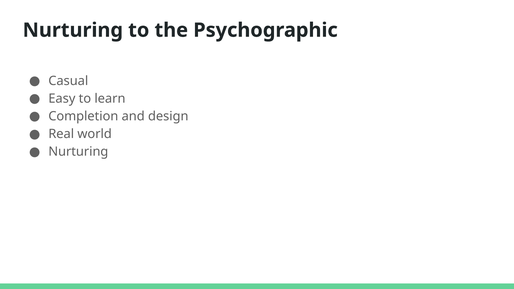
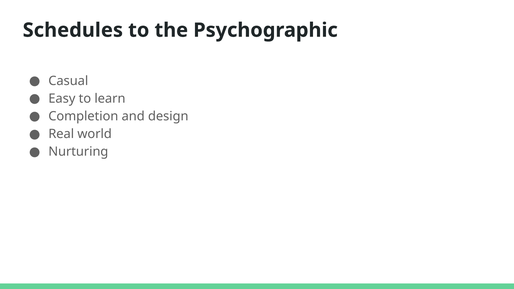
Nurturing: Nurturing -> Schedules (73, 30)
